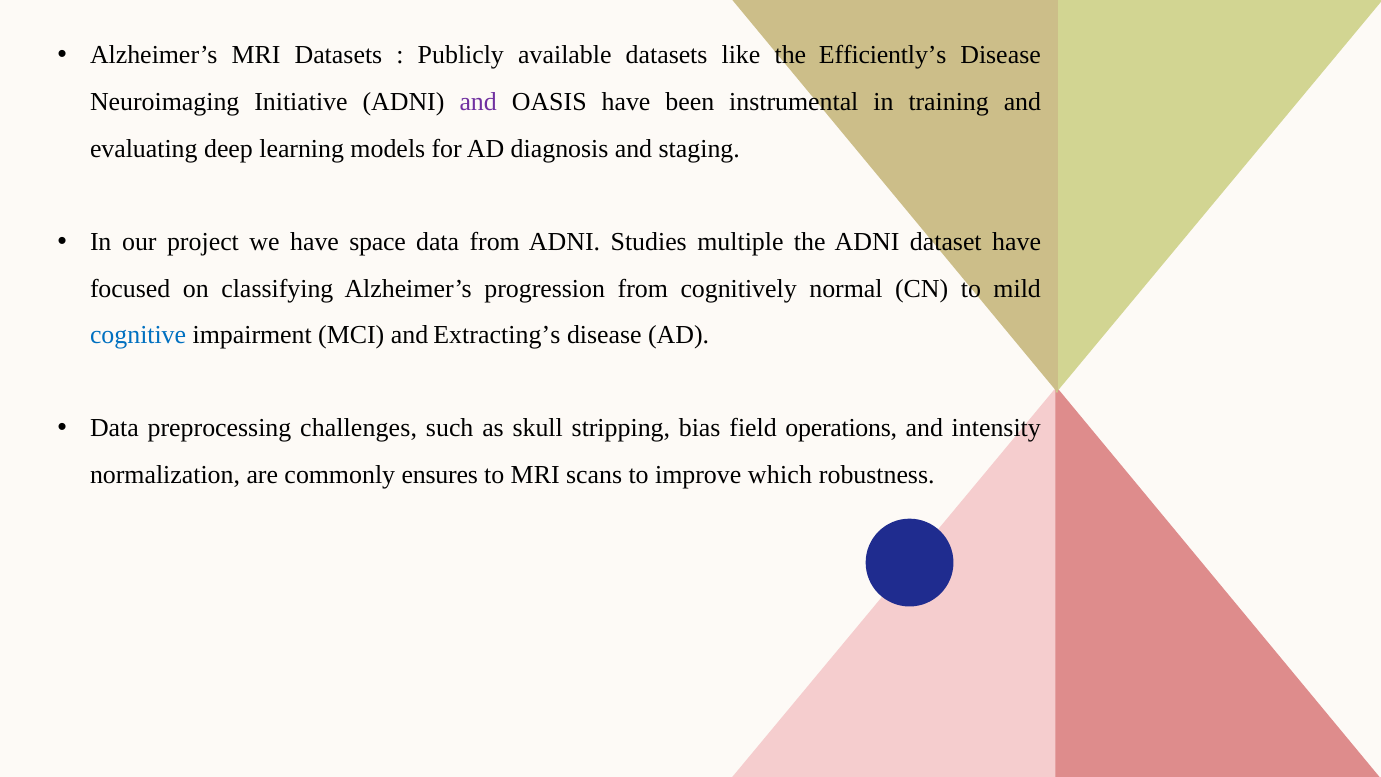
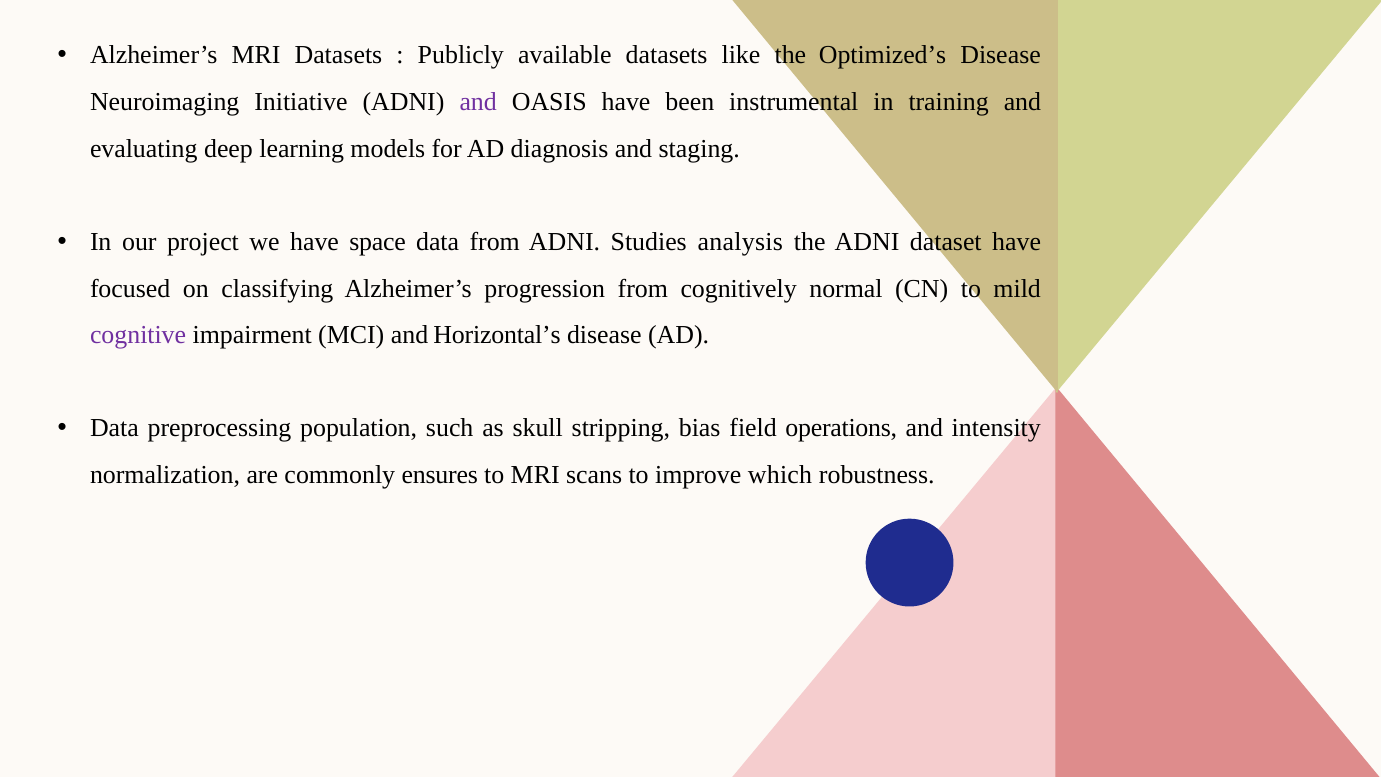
Efficiently’s: Efficiently’s -> Optimized’s (883, 55)
multiple: multiple -> analysis (740, 242)
cognitive colour: blue -> purple (138, 335)
Extracting’s: Extracting’s -> Horizontal’s (497, 335)
challenges: challenges -> population (359, 428)
